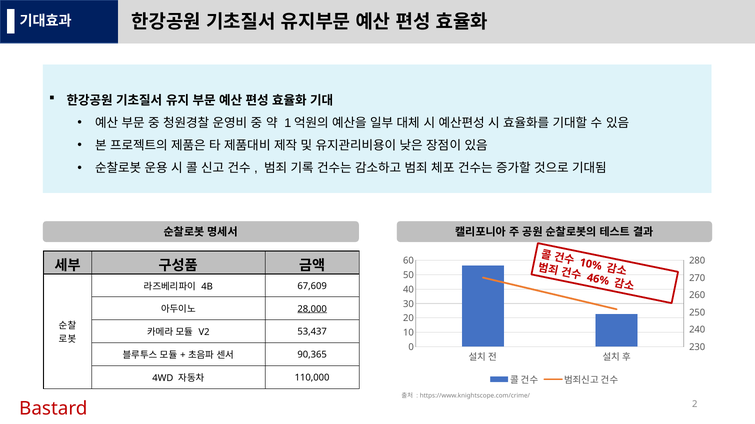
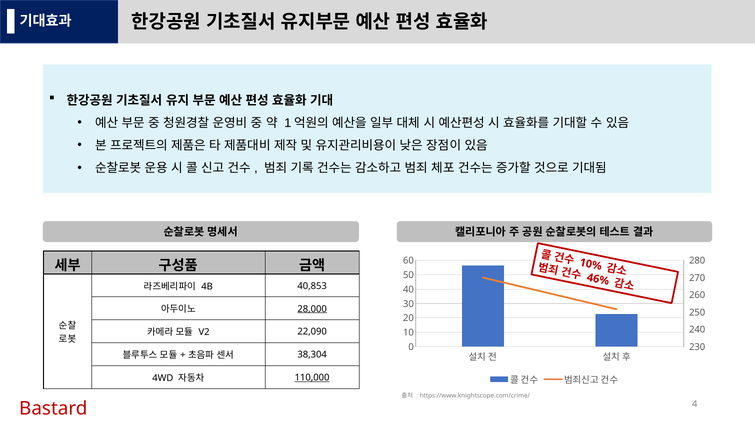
67,609: 67,609 -> 40,853 (312, 286)
53,437: 53,437 -> 22,090 (312, 332)
90,365: 90,365 -> 38,304 (312, 355)
110,000 underline: none -> present (312, 378)
2: 2 -> 4 (695, 405)
